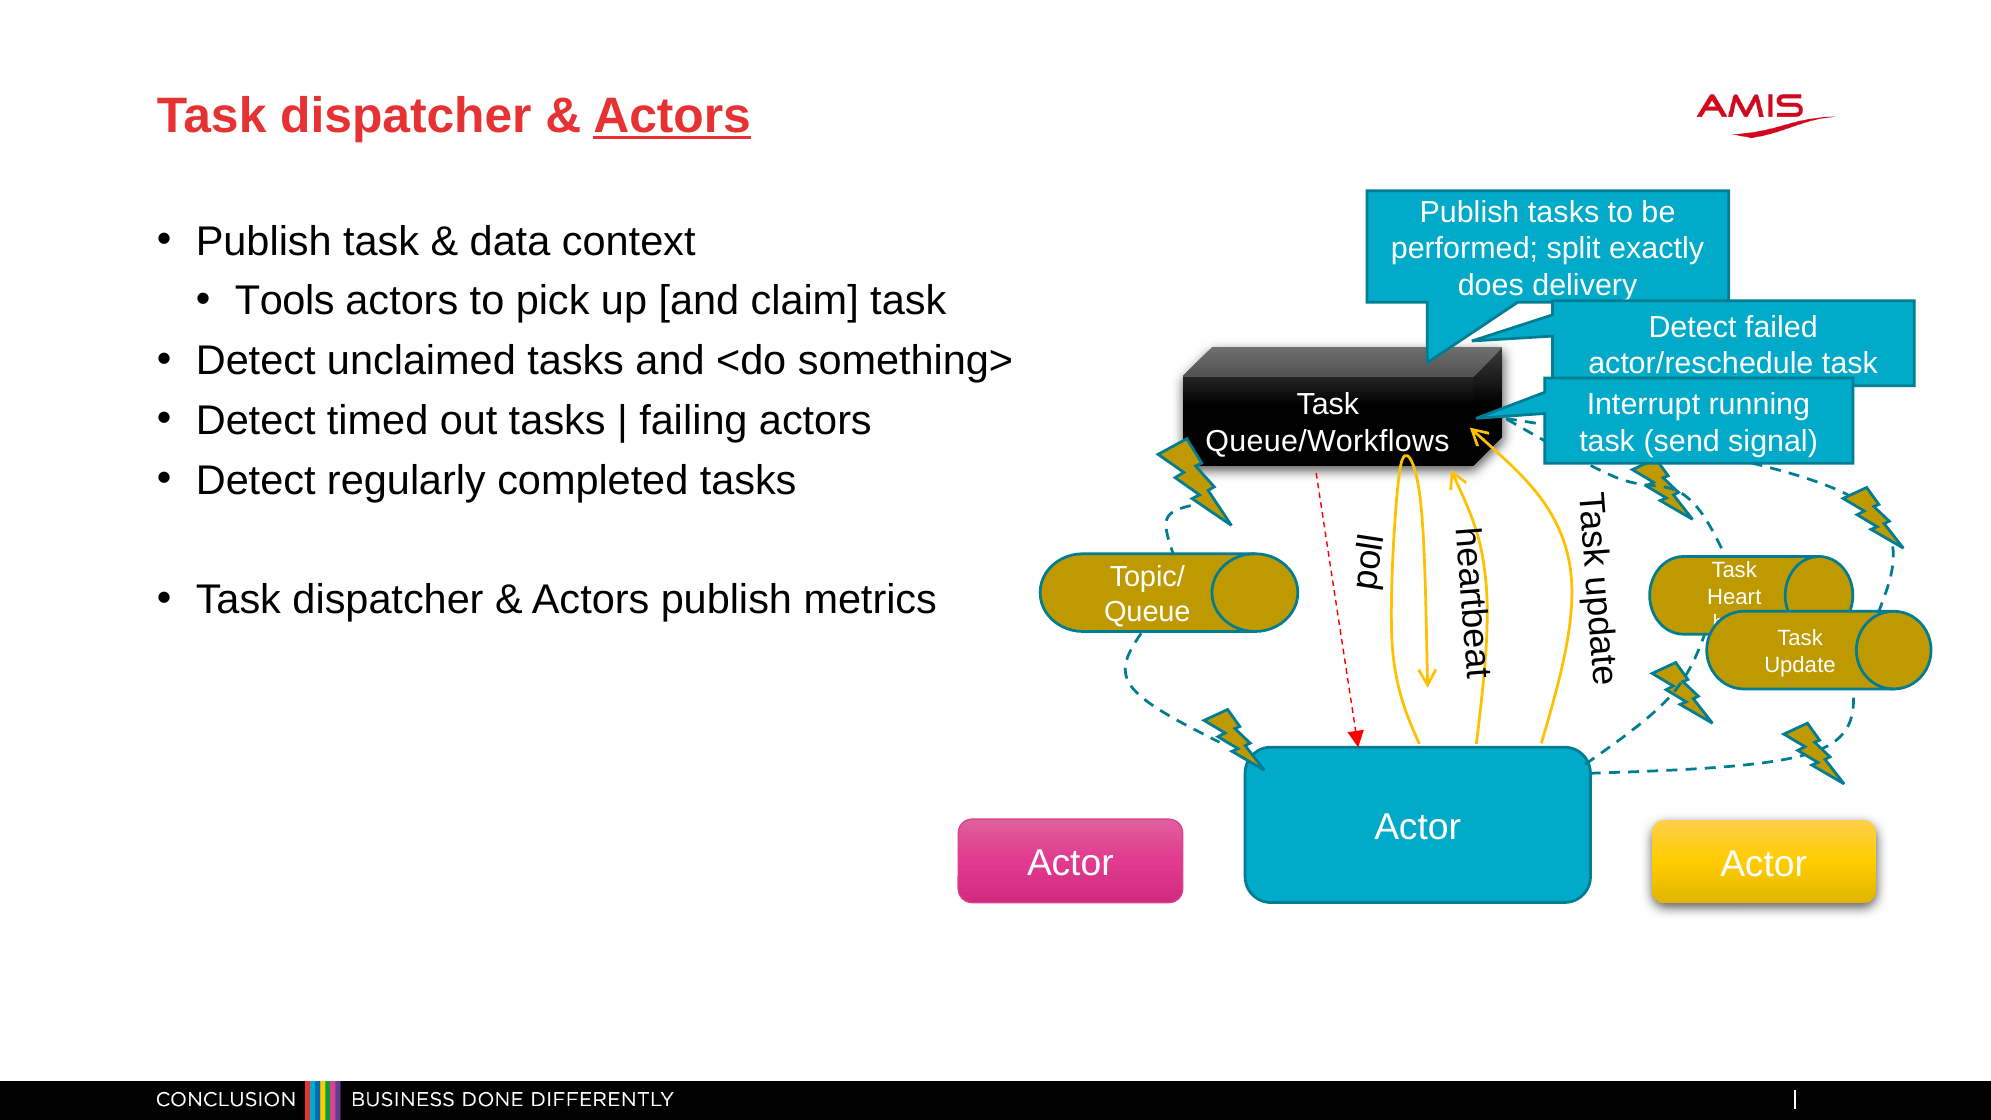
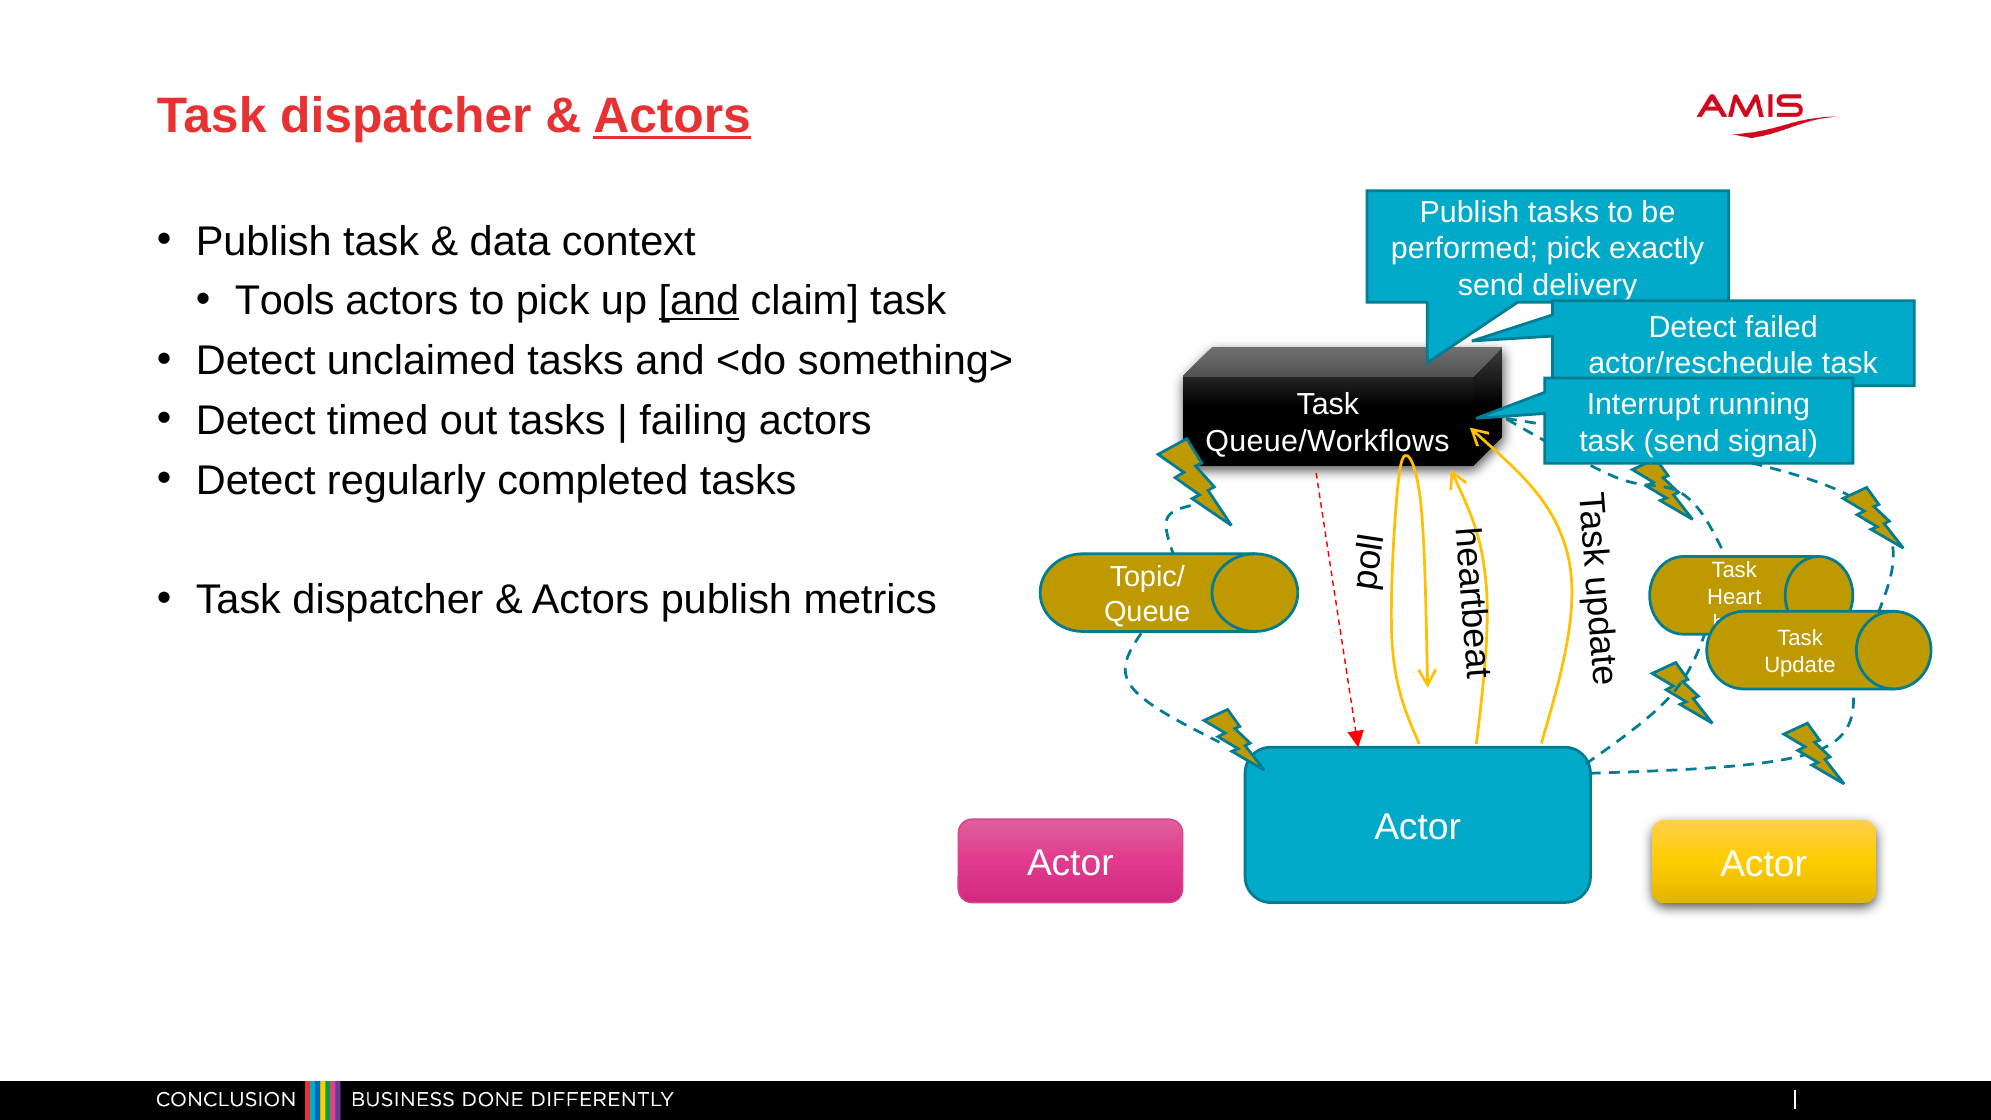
performed split: split -> pick (1574, 249)
does: does -> send (1491, 285)
and underline: none -> present (699, 301)
